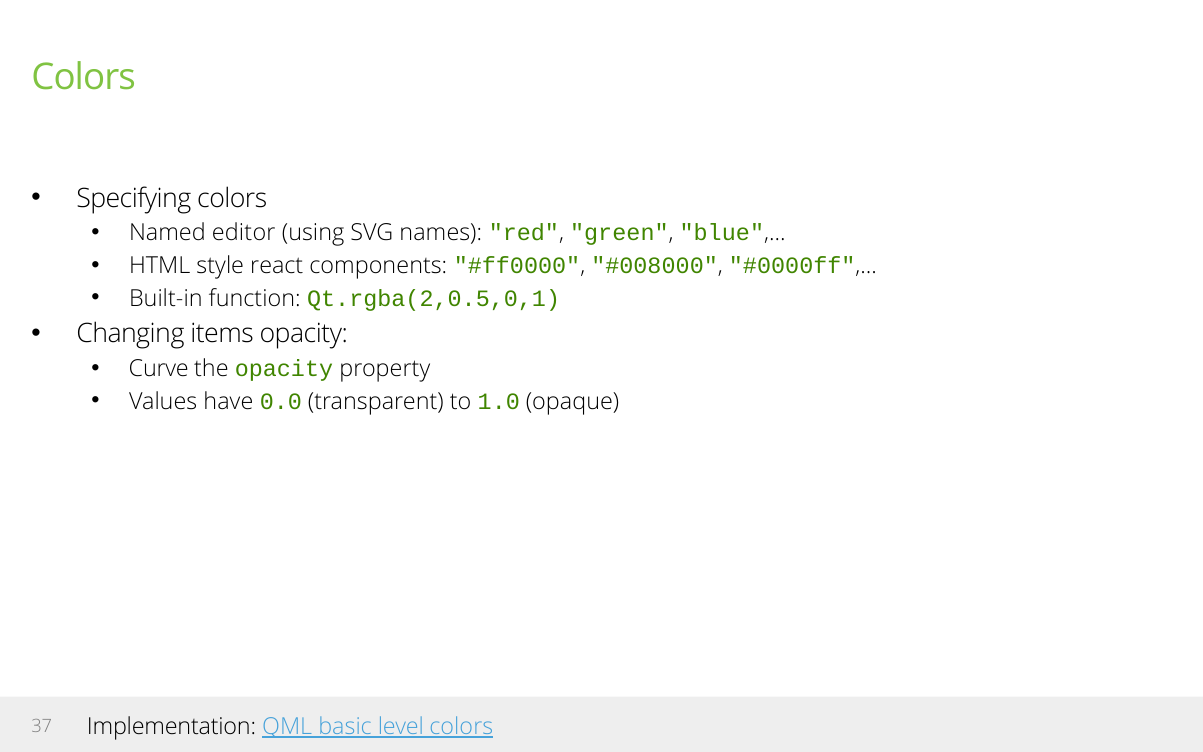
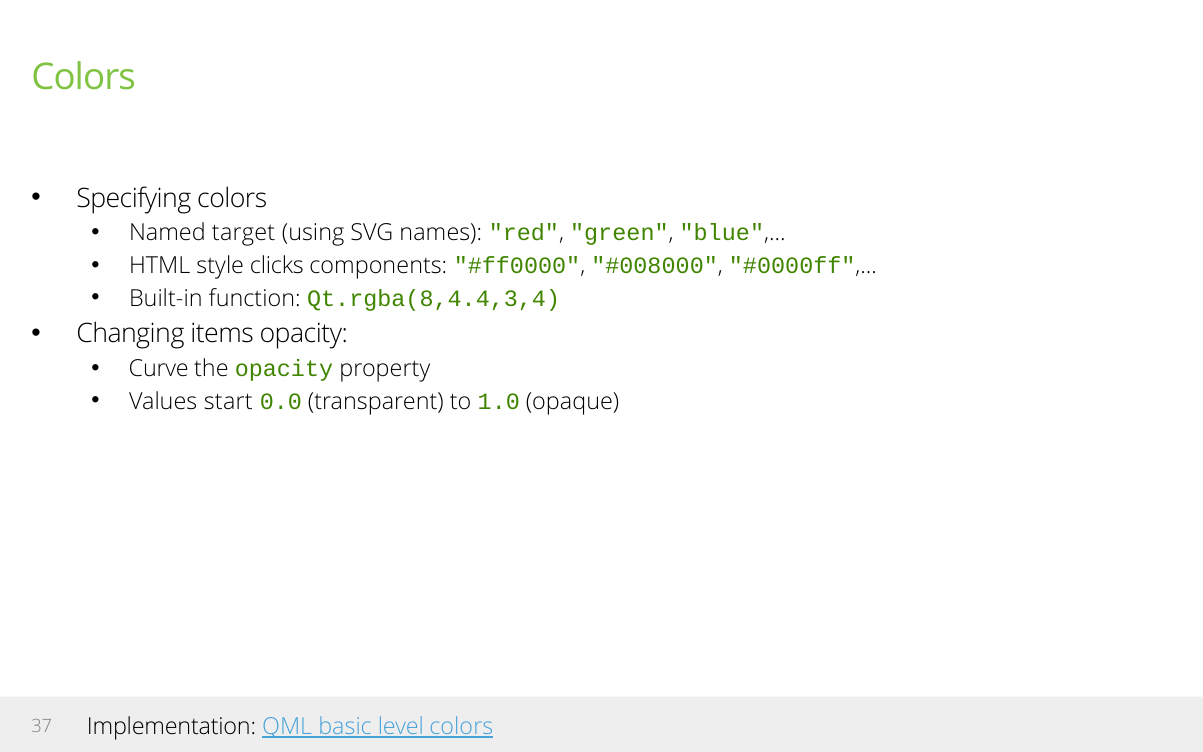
editor: editor -> target (244, 233)
react: react -> clicks (277, 266)
Qt.rgba(2,0.5,0,1: Qt.rgba(2,0.5,0,1 -> Qt.rgba(8,4.4,3,4 (434, 298)
have: have -> start (228, 401)
